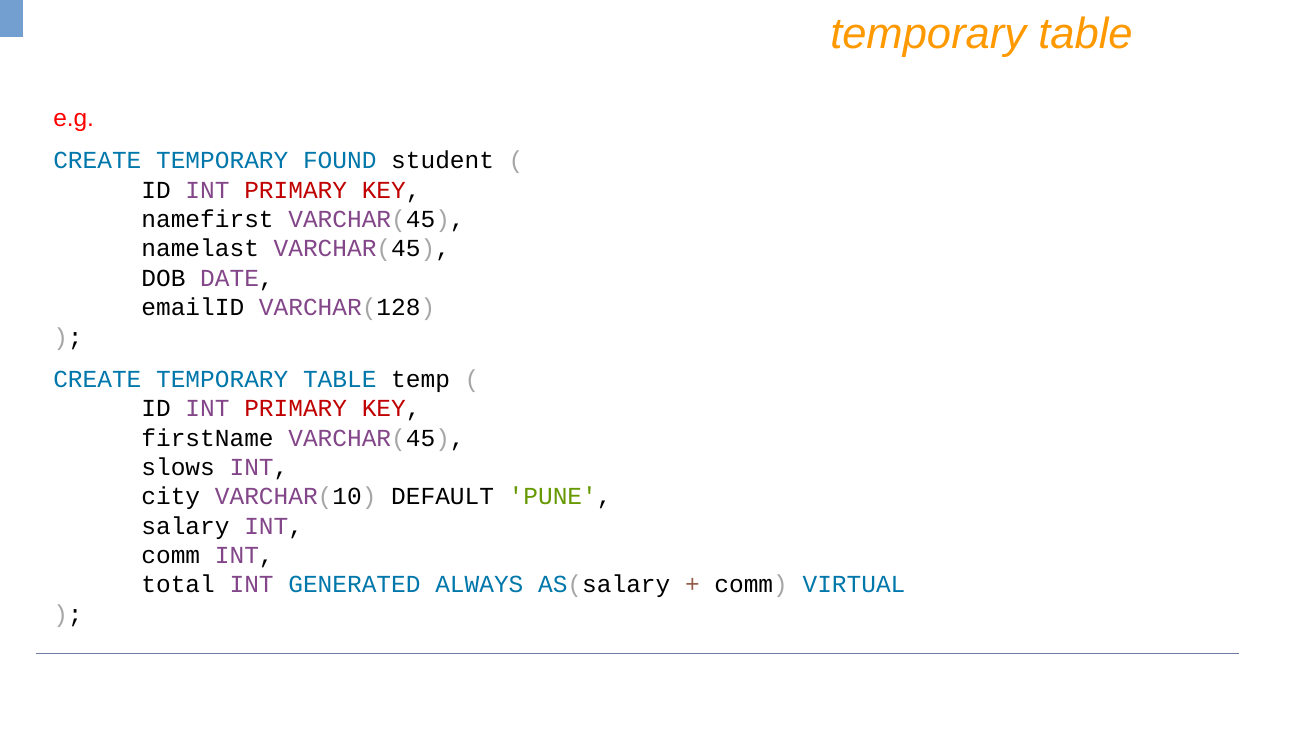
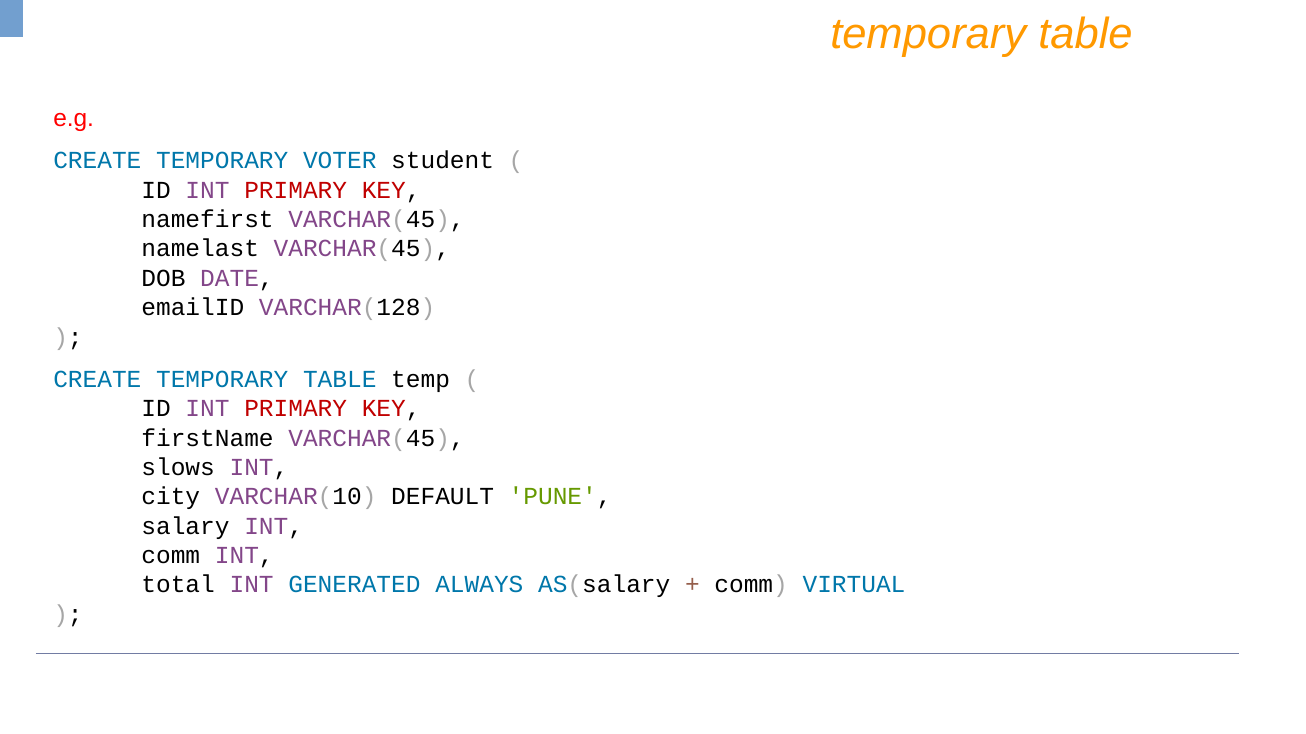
FOUND: FOUND -> VOTER (340, 161)
